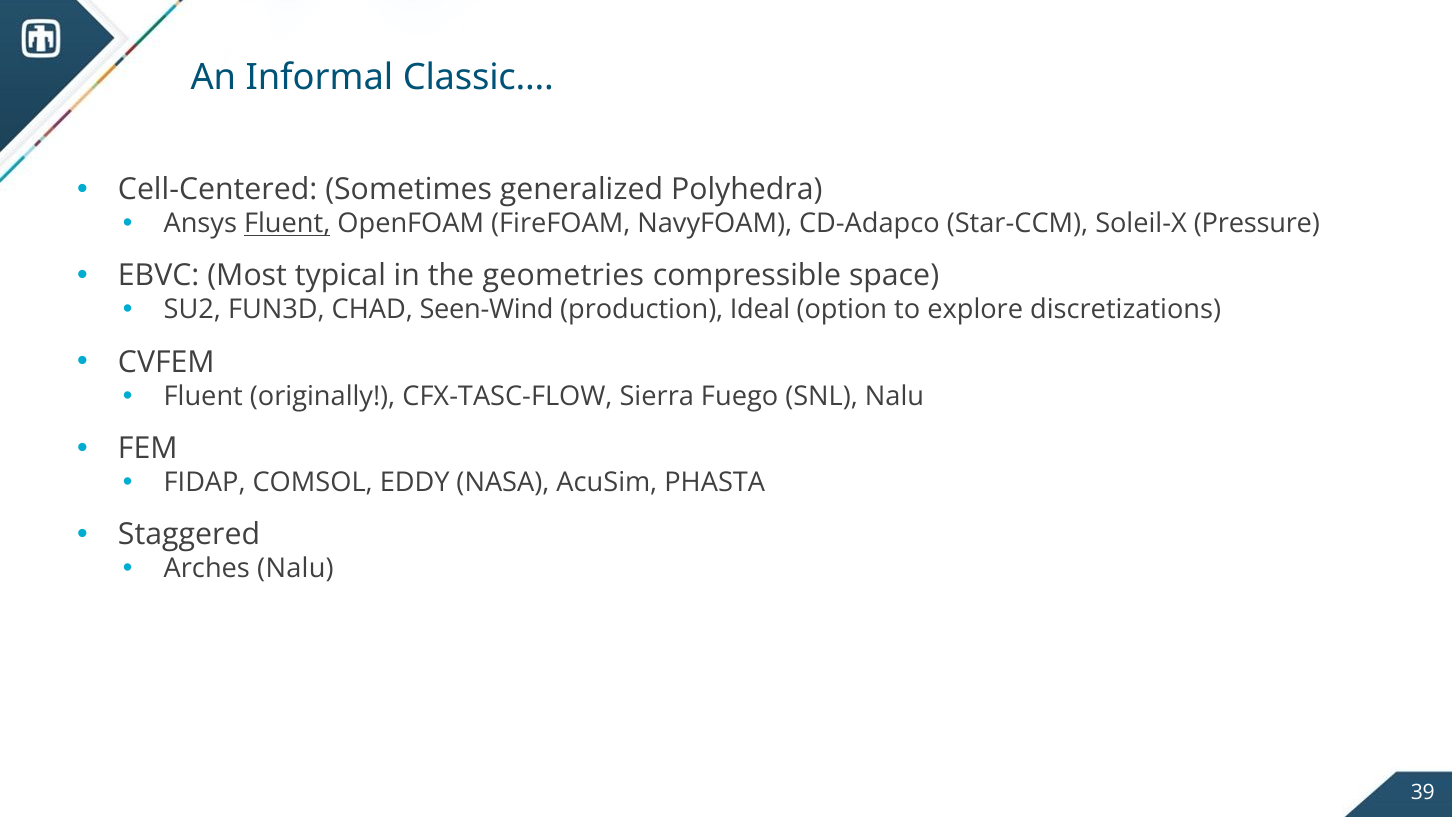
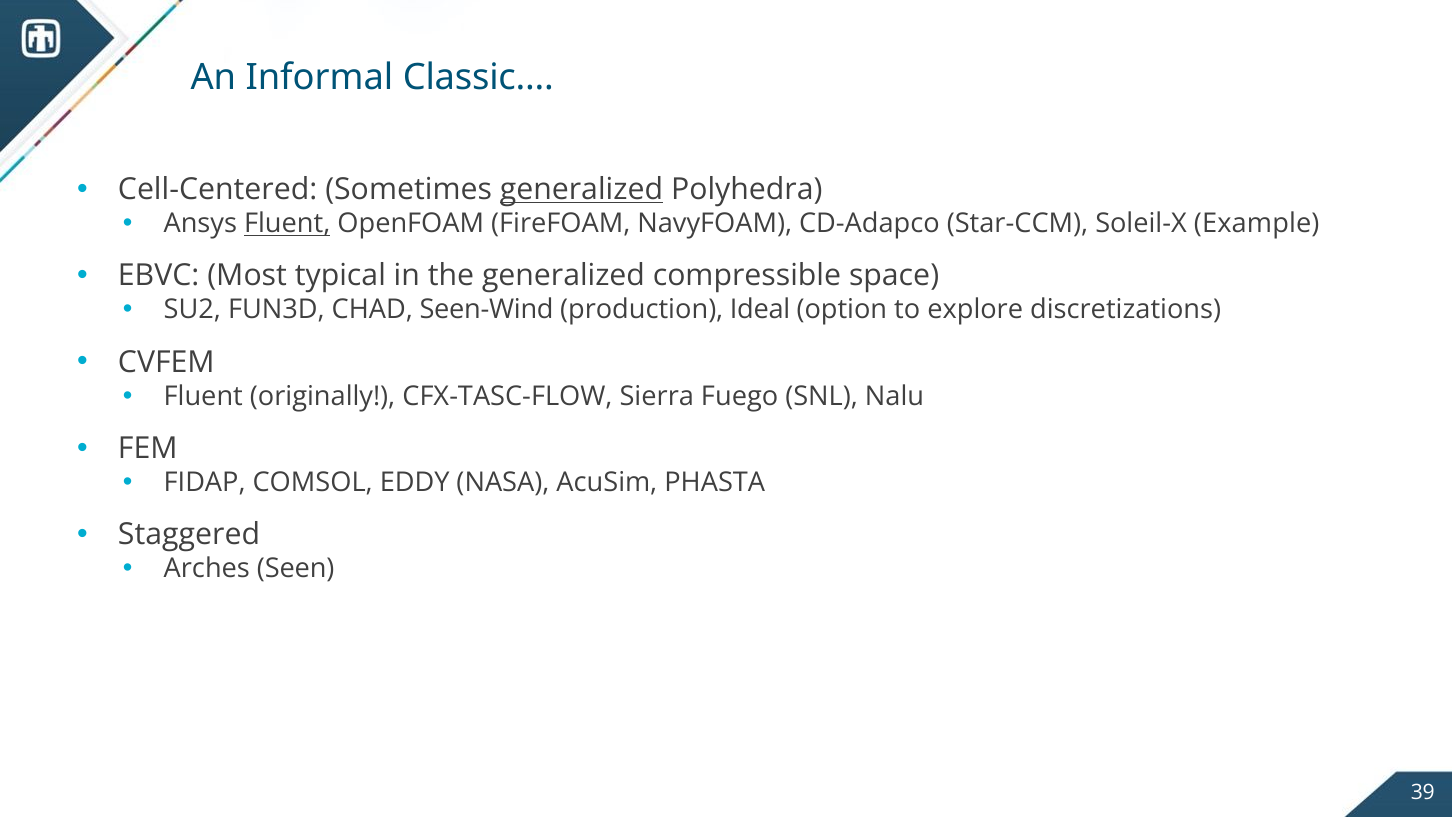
generalized underline: none -> present (581, 190)
Pressure: Pressure -> Example (1257, 224)
the geometries: geometries -> generalized (563, 276)
Arches Nalu: Nalu -> Seen (296, 569)
